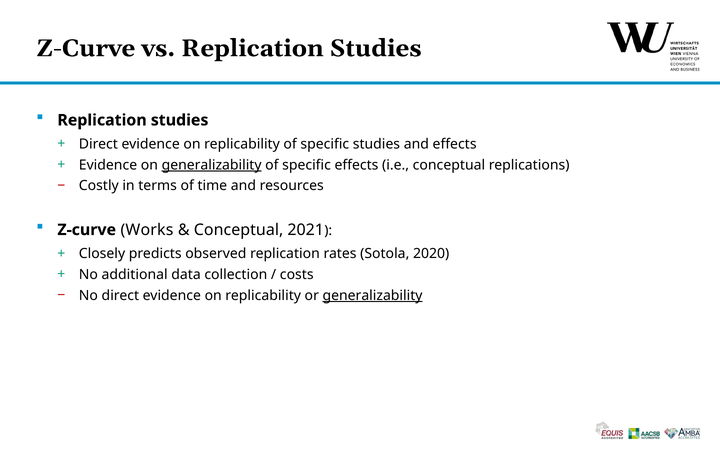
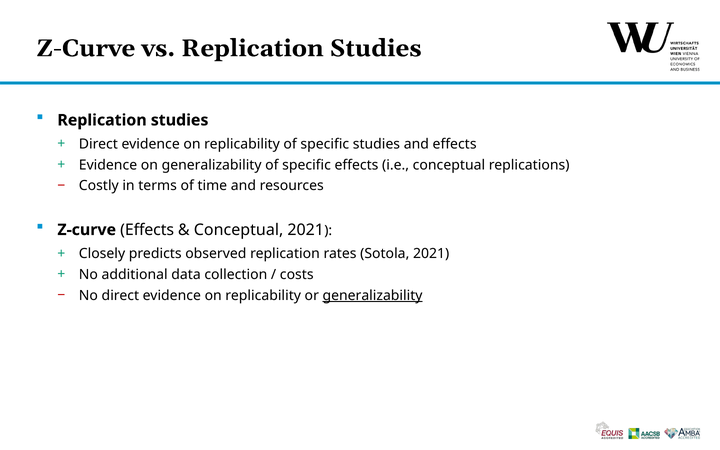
generalizability underline: present -> none (212, 165)
Z-curve Works: Works -> Effects (147, 230)
Sotola 2020: 2020 -> 2021 (431, 254)
